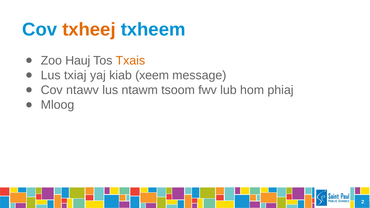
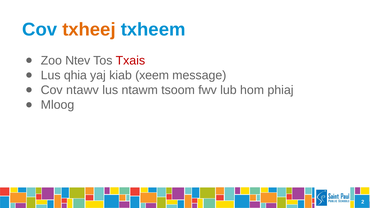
Hauj: Hauj -> Ntev (78, 61)
Txais colour: orange -> red (130, 61)
txiaj: txiaj -> qhia (75, 75)
